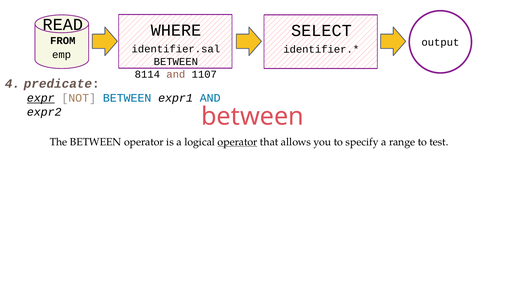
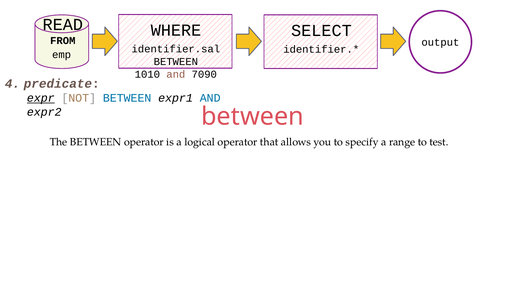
8114: 8114 -> 1010 (147, 74)
1107: 1107 -> 7090 (204, 74)
operator underline: present -> none (238, 142)
